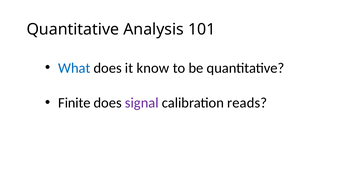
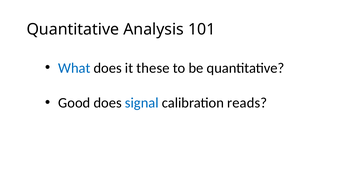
know: know -> these (153, 68)
Finite: Finite -> Good (74, 103)
signal colour: purple -> blue (142, 103)
